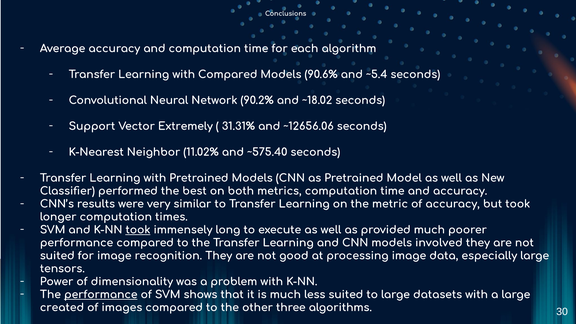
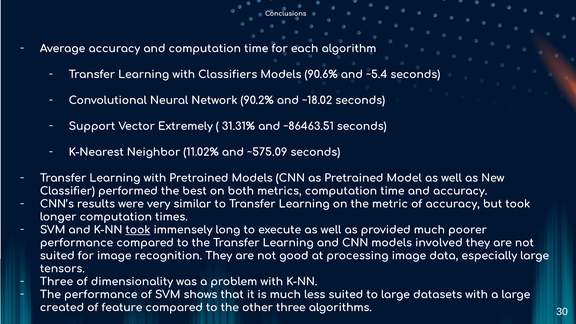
with Compared: Compared -> Classifiers (228, 74)
~12656.06: ~12656.06 -> ~86463.51 (309, 126)
~575.40: ~575.40 -> ~575.09 (267, 152)
Power: Power -> Three (57, 282)
performance underline: present -> none (101, 295)
images: images -> feature (122, 308)
